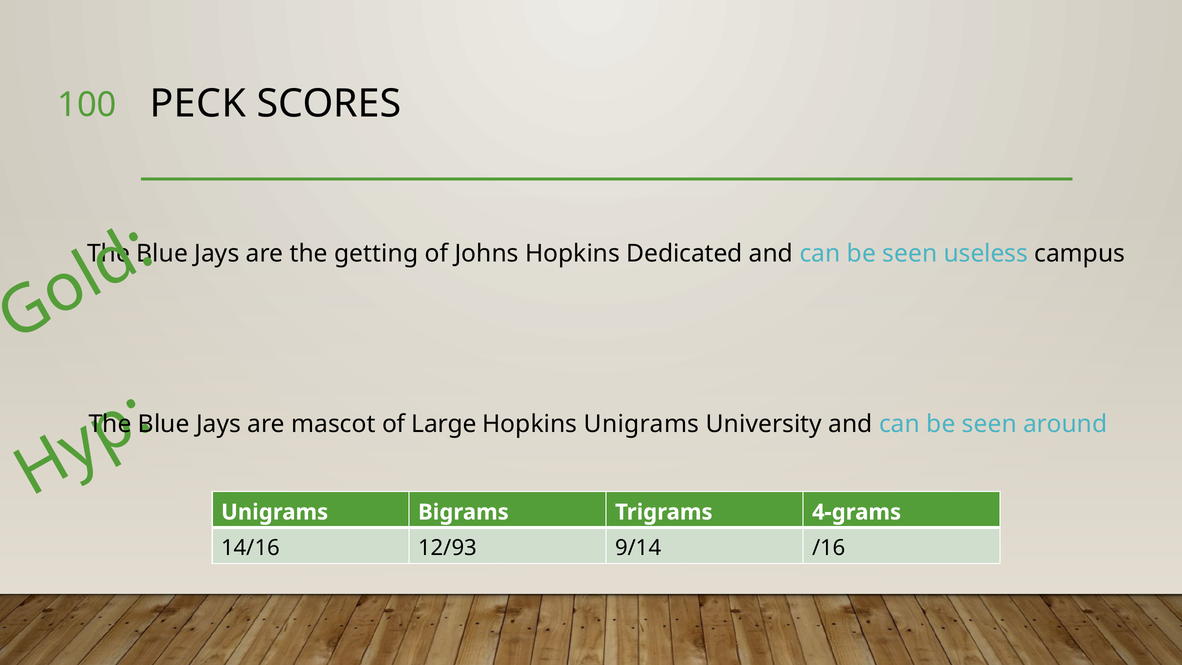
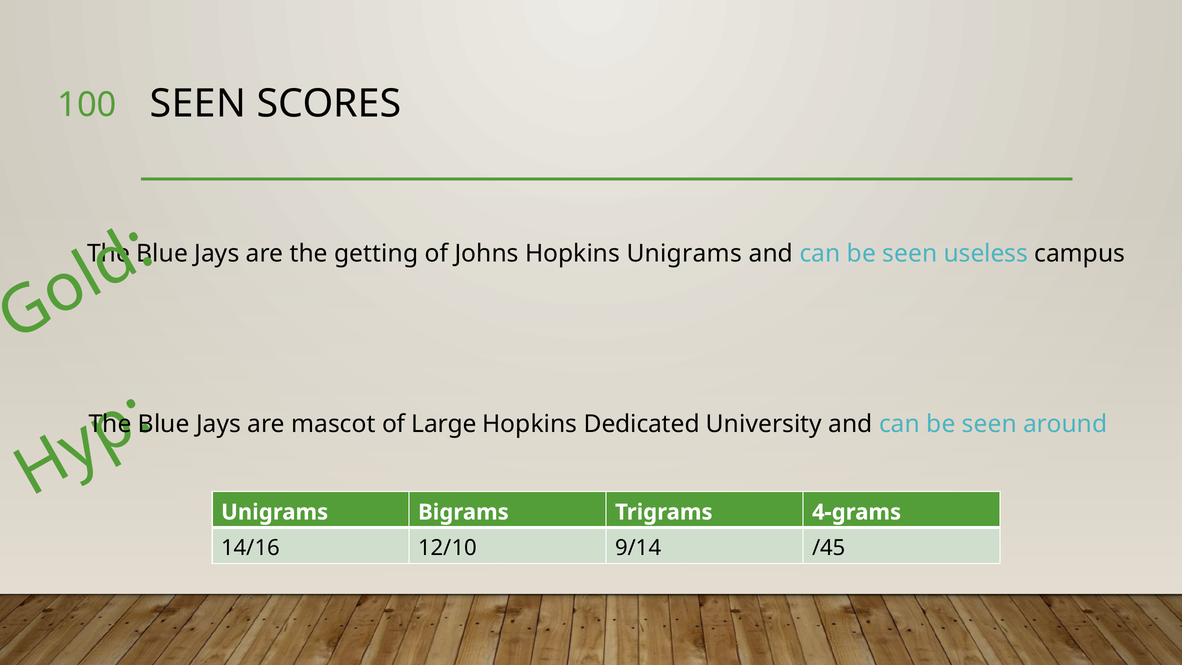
100 PECK: PECK -> SEEN (198, 103)
Hopkins Dedicated: Dedicated -> Unigrams (684, 254)
Hopkins Unigrams: Unigrams -> Dedicated (642, 424)
12/93: 12/93 -> 12/10 (448, 548)
/16: /16 -> /45 (829, 548)
